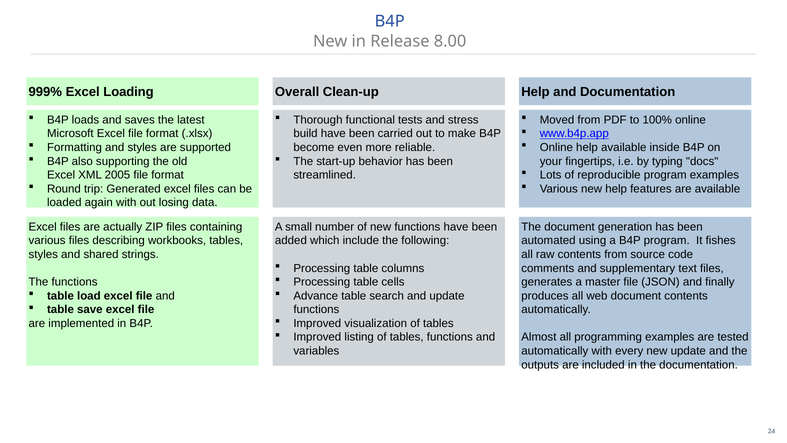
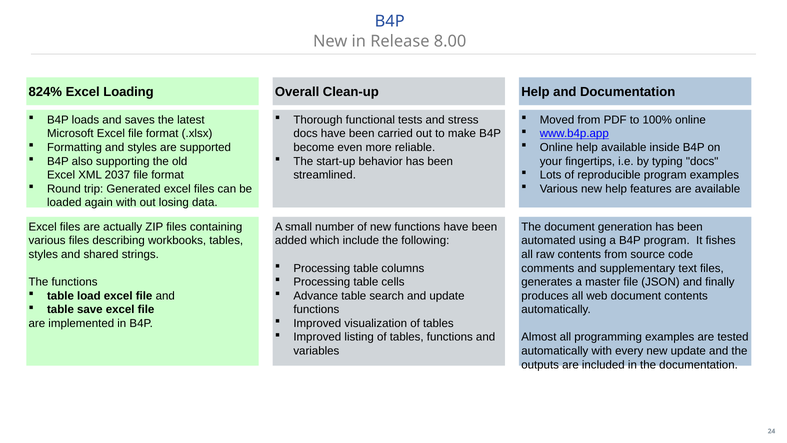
999%: 999% -> 824% (45, 92)
build: build -> docs (306, 134)
2005: 2005 -> 2037 (117, 175)
